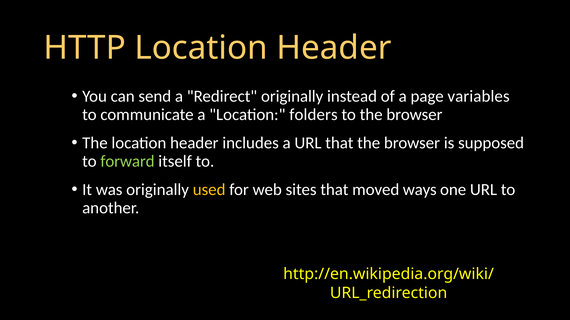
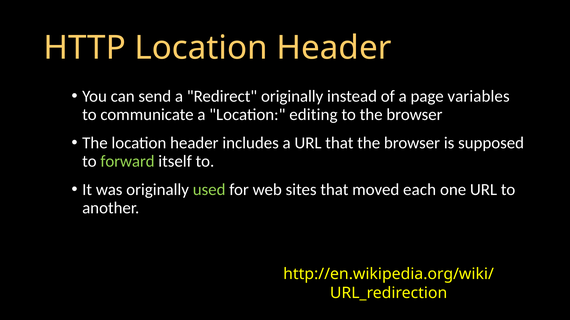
folders: folders -> editing (313, 115)
used colour: yellow -> light green (209, 190)
ways: ways -> each (420, 190)
